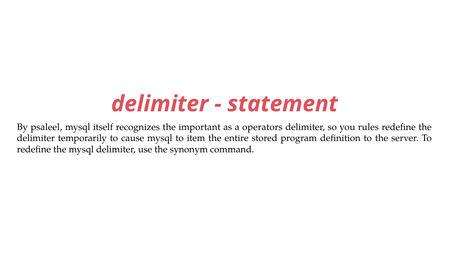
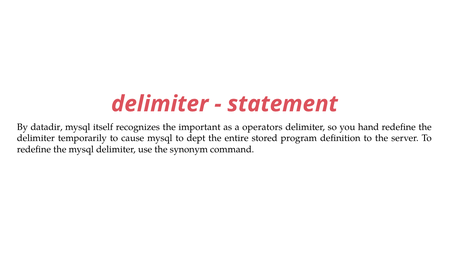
psaleel: psaleel -> datadir (47, 127)
rules: rules -> hand (369, 127)
item: item -> dept (196, 138)
